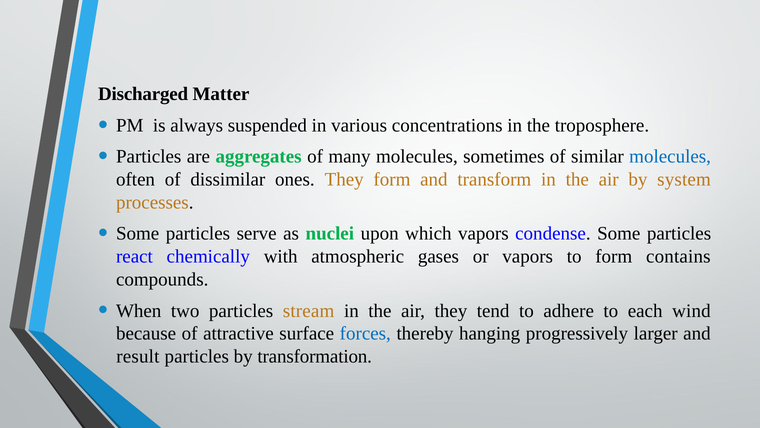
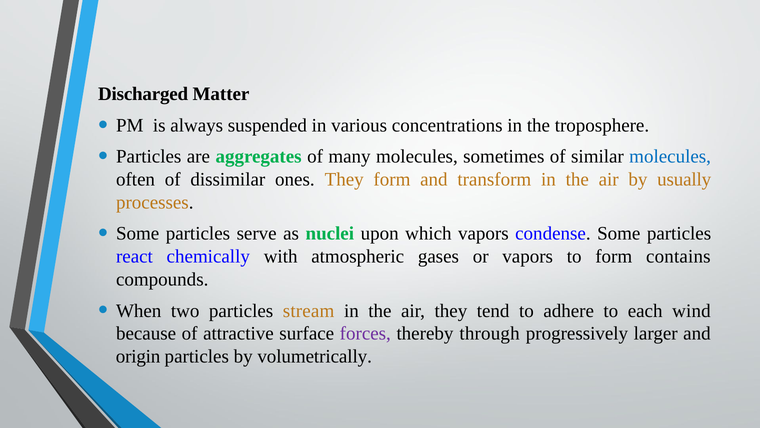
system: system -> usually (684, 179)
forces colour: blue -> purple (365, 333)
hanging: hanging -> through (490, 333)
result: result -> origin (138, 356)
transformation: transformation -> volumetrically (315, 356)
